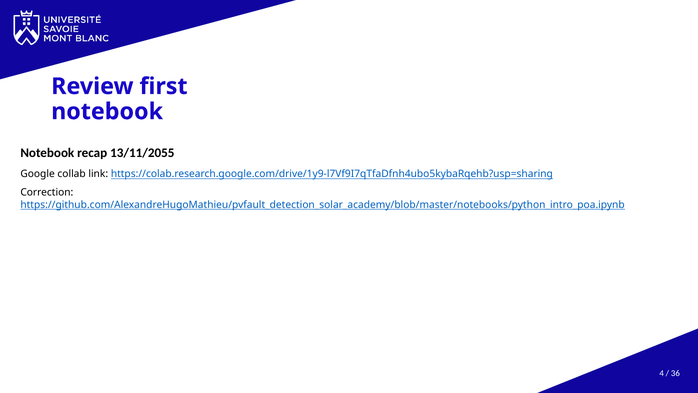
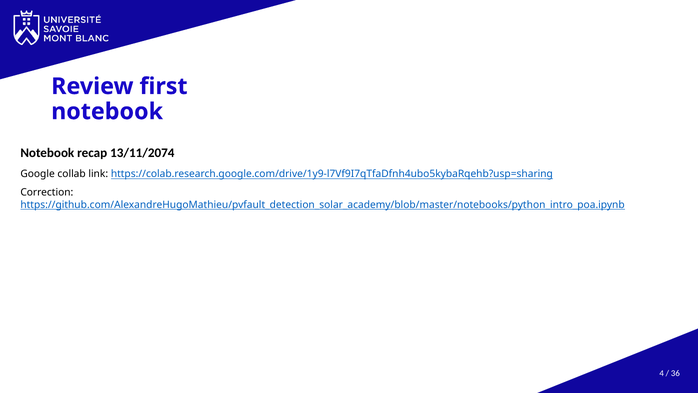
13/11/2055: 13/11/2055 -> 13/11/2074 (142, 153)
